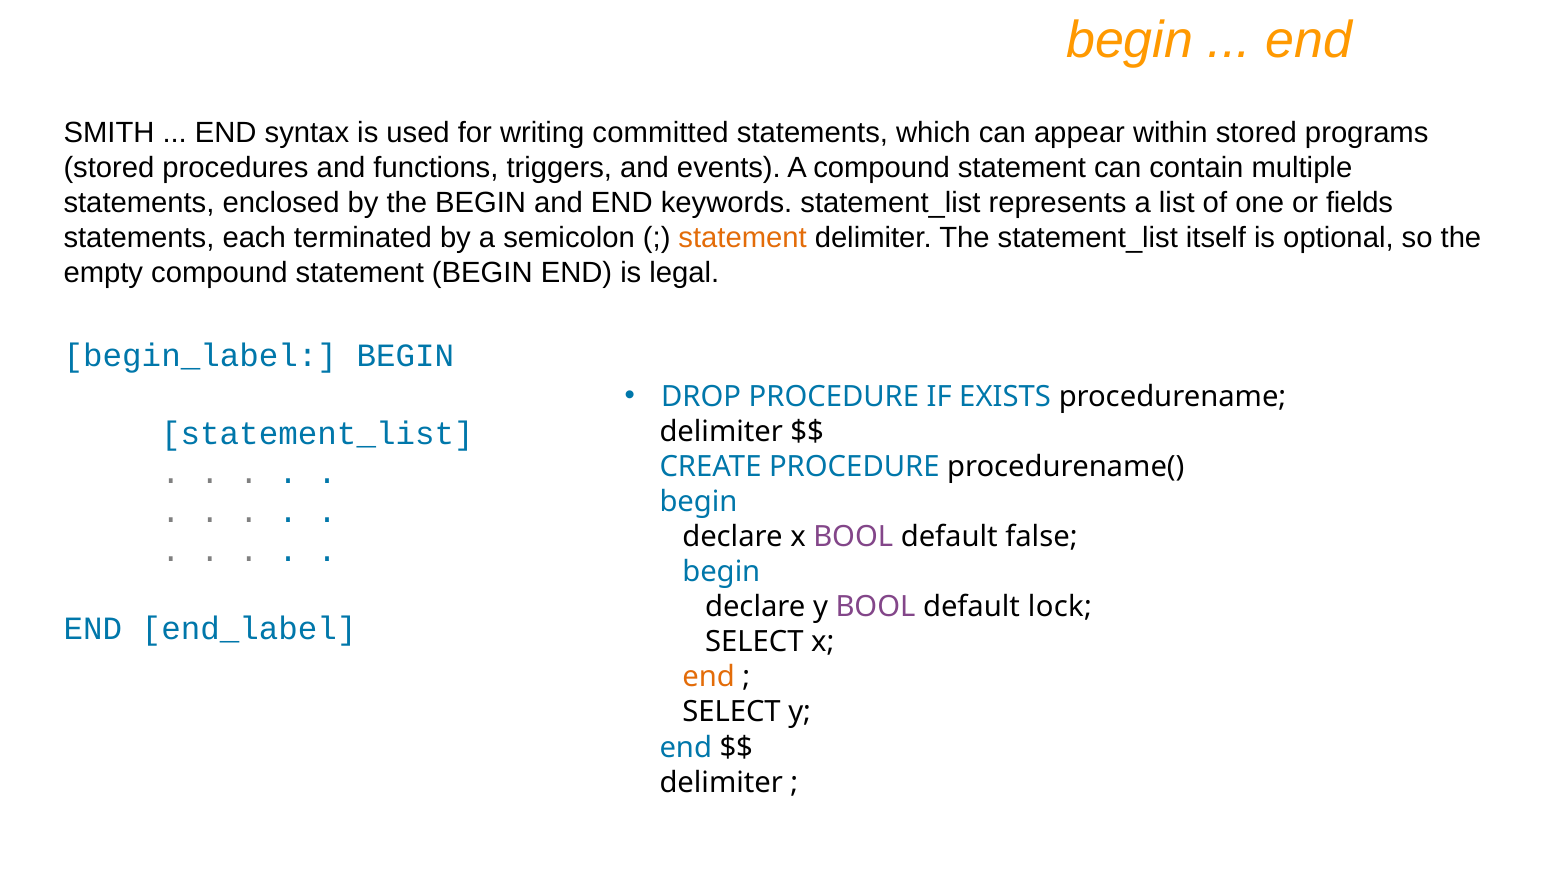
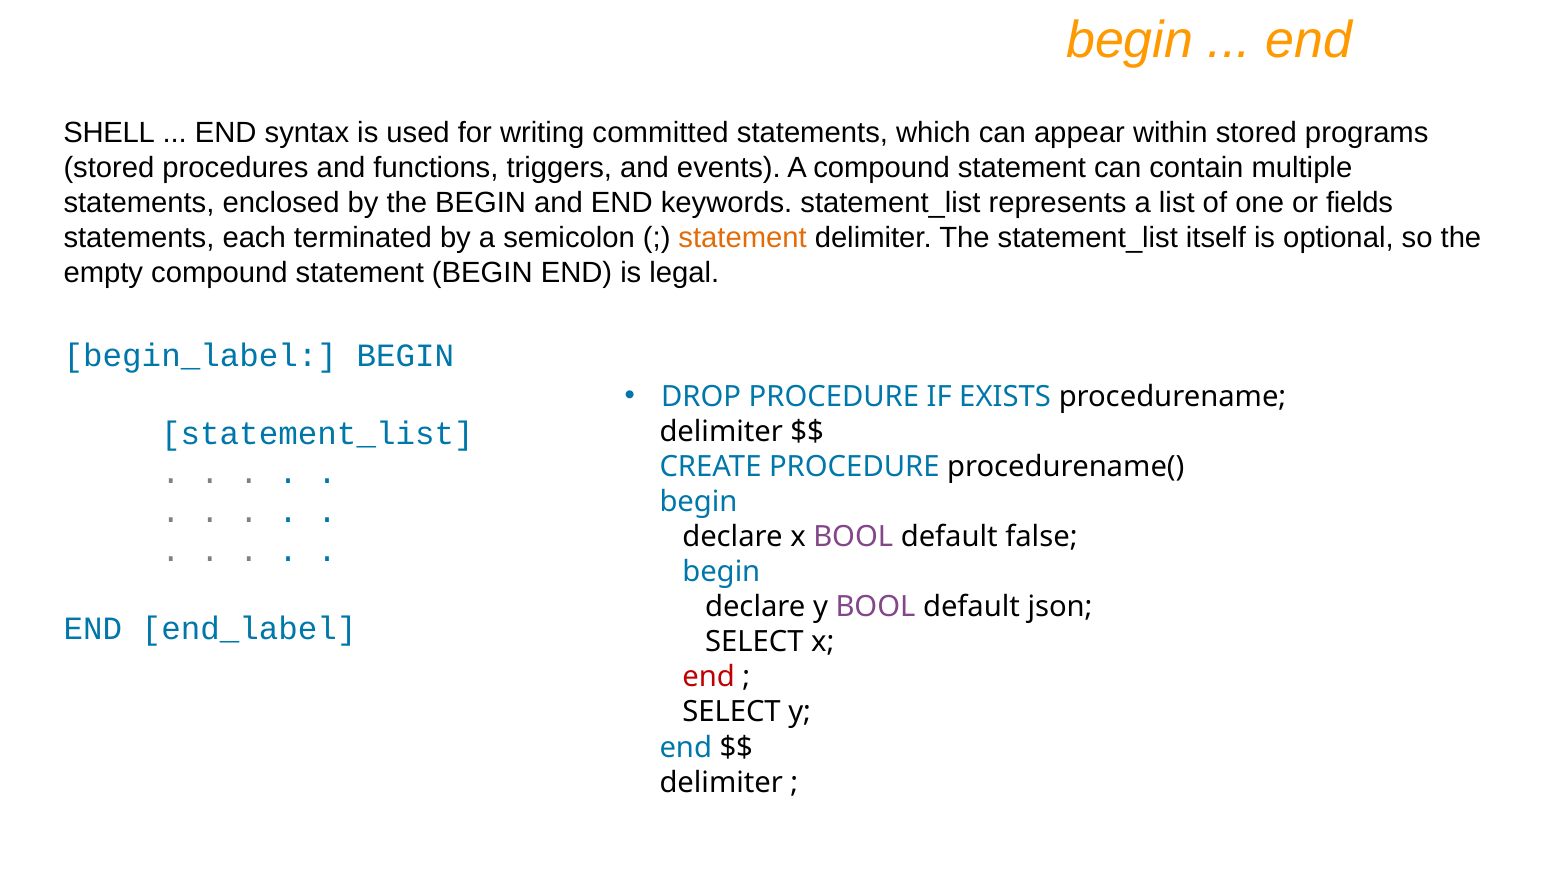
SMITH: SMITH -> SHELL (109, 132)
lock: lock -> json (1060, 607)
end colour: orange -> red (709, 677)
